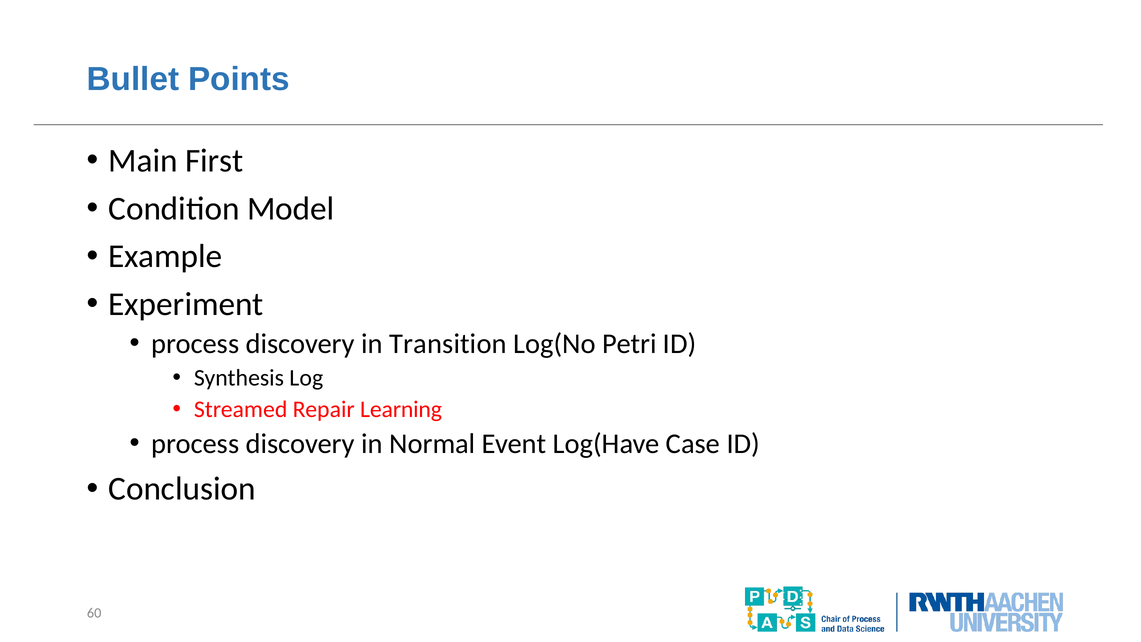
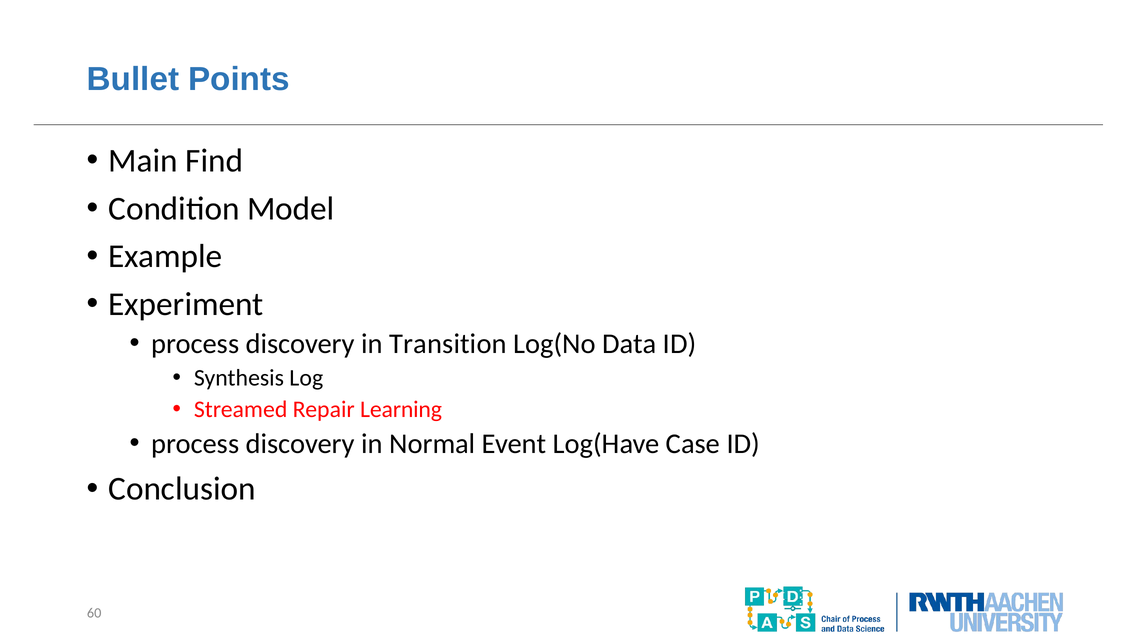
First: First -> Find (214, 161)
Petri: Petri -> Data (629, 344)
